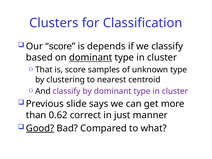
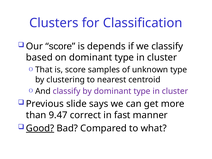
dominant underline: present -> none (91, 58)
0.62: 0.62 -> 9.47 (58, 115)
just: just -> fast (122, 115)
